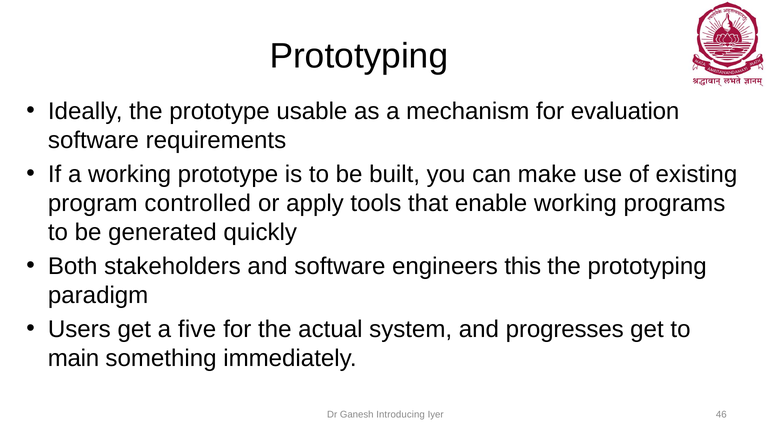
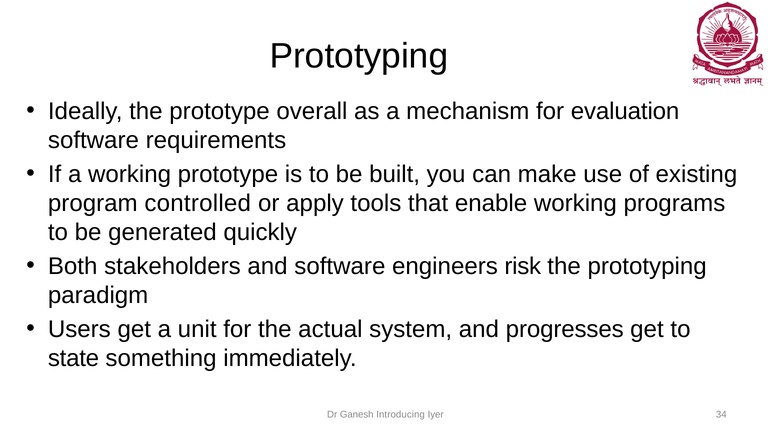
usable: usable -> overall (312, 111)
this: this -> risk (523, 266)
five: five -> unit (197, 329)
main: main -> state (74, 358)
46: 46 -> 34 (721, 414)
